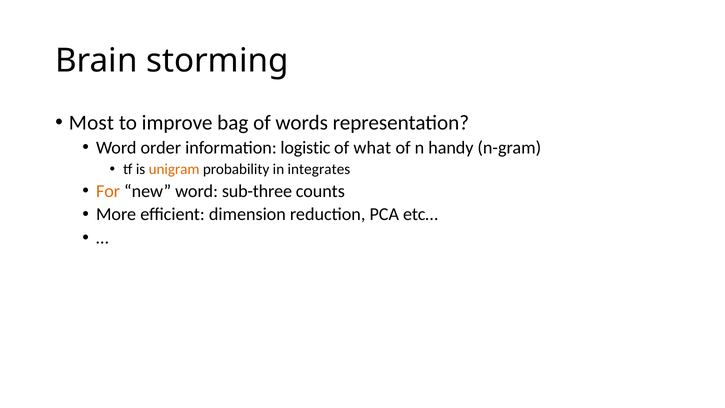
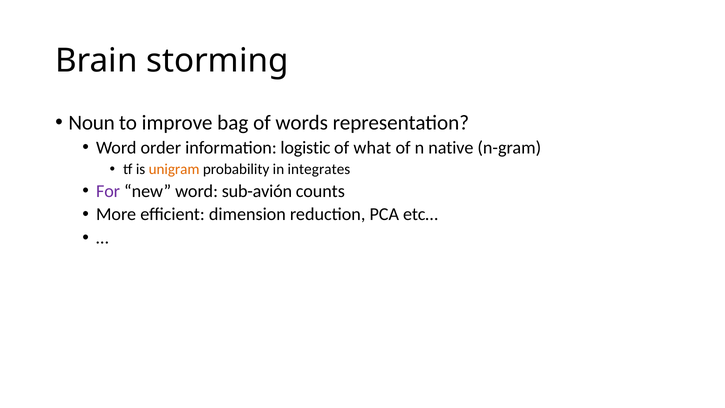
Most: Most -> Noun (92, 123)
handy: handy -> native (451, 148)
For colour: orange -> purple (108, 191)
sub-three: sub-three -> sub-avión (257, 191)
